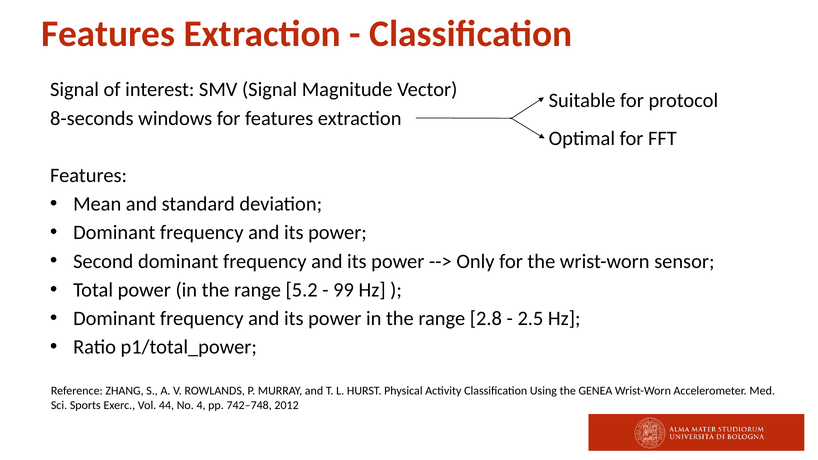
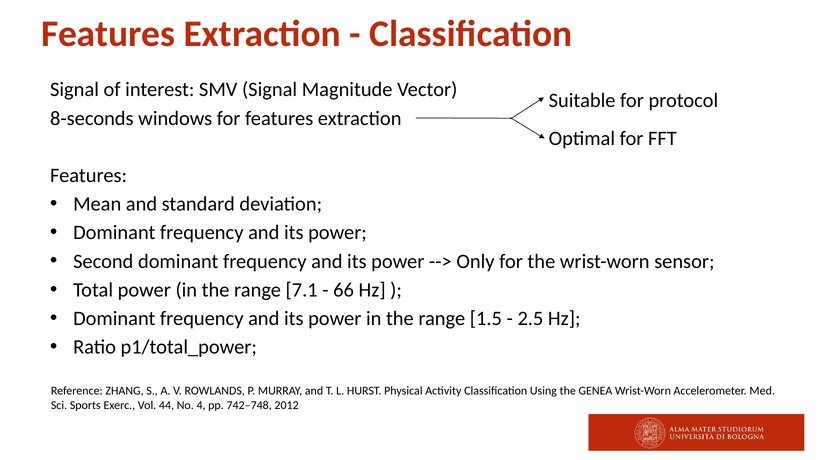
5.2: 5.2 -> 7.1 (302, 290)
99: 99 -> 66 (344, 290)
2.8: 2.8 -> 1.5 (486, 319)
